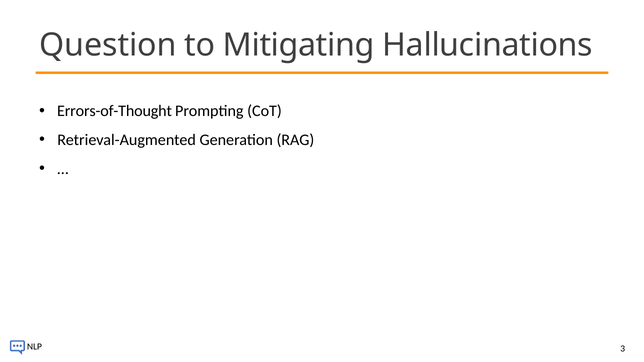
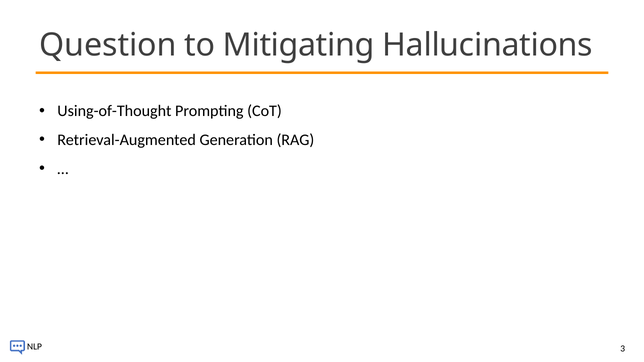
Errors-of-Thought: Errors-of-Thought -> Using-of-Thought (114, 111)
